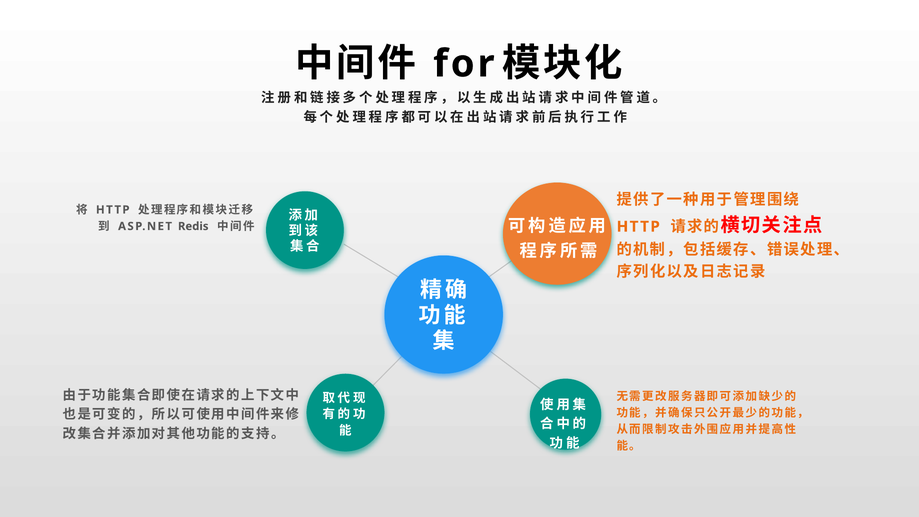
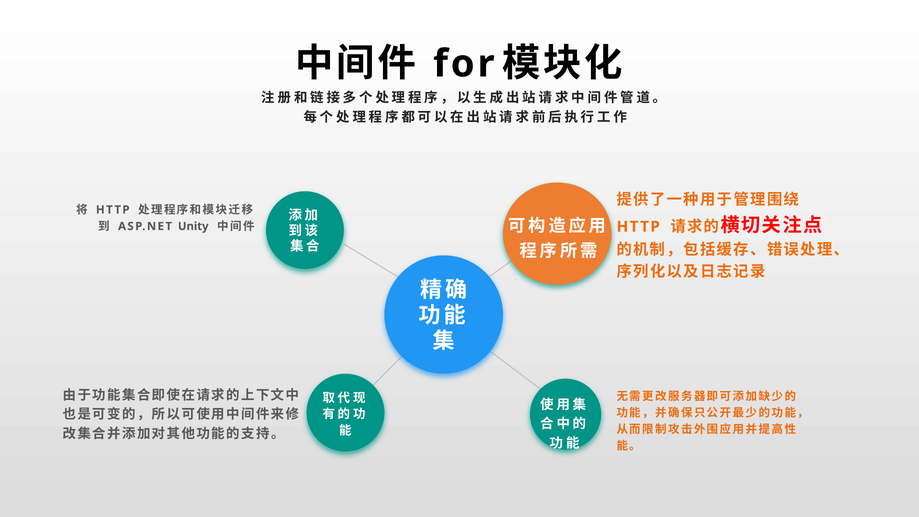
Redis: Redis -> Unity (193, 226)
